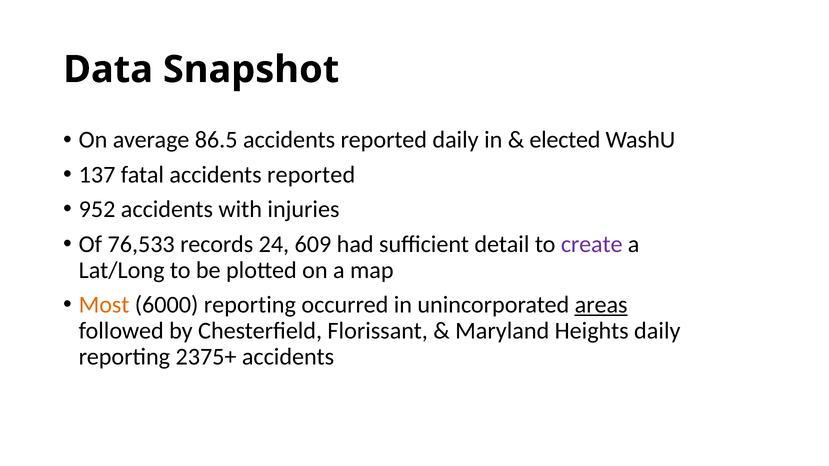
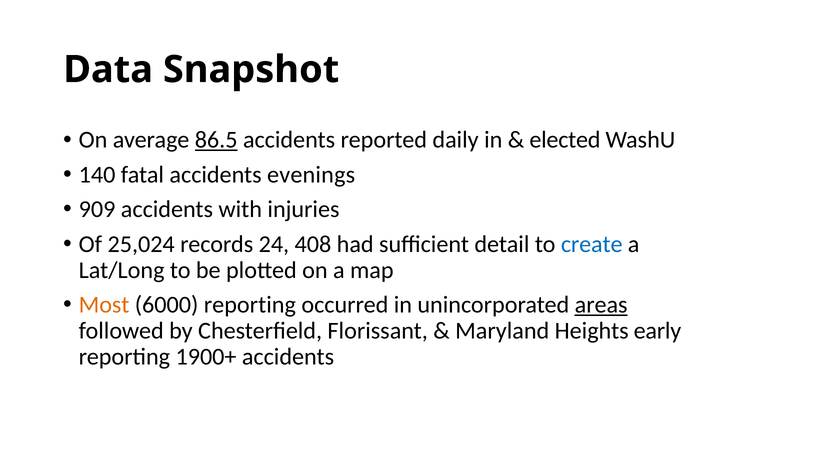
86.5 underline: none -> present (216, 140)
137: 137 -> 140 (97, 175)
fatal accidents reported: reported -> evenings (311, 175)
952: 952 -> 909 (97, 210)
76,533: 76,533 -> 25,024 (141, 244)
609: 609 -> 408 (313, 244)
create colour: purple -> blue (592, 244)
Heights daily: daily -> early (657, 331)
2375+: 2375+ -> 1900+ (206, 357)
